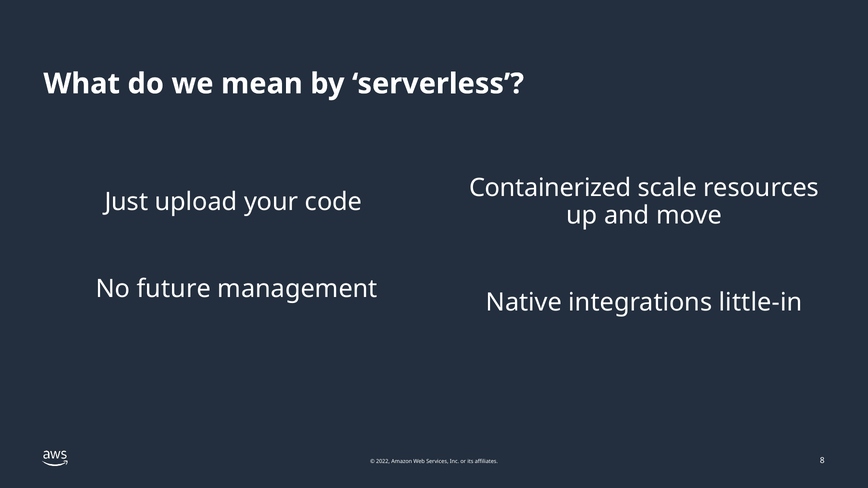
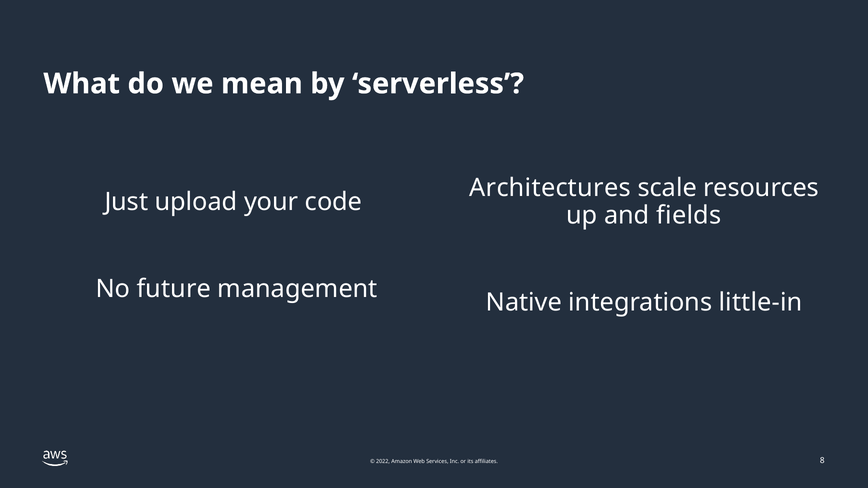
Containerized: Containerized -> Architectures (550, 188)
move: move -> fields (689, 215)
